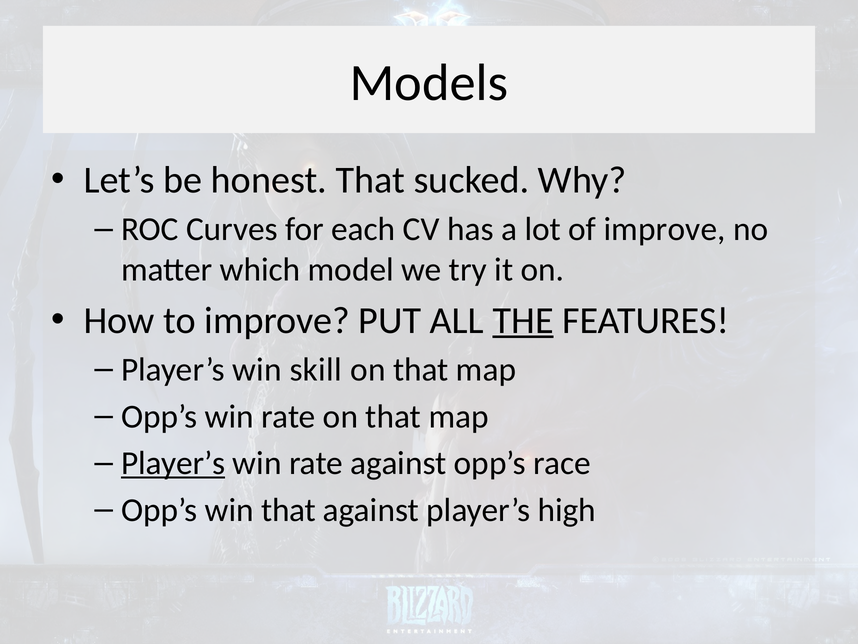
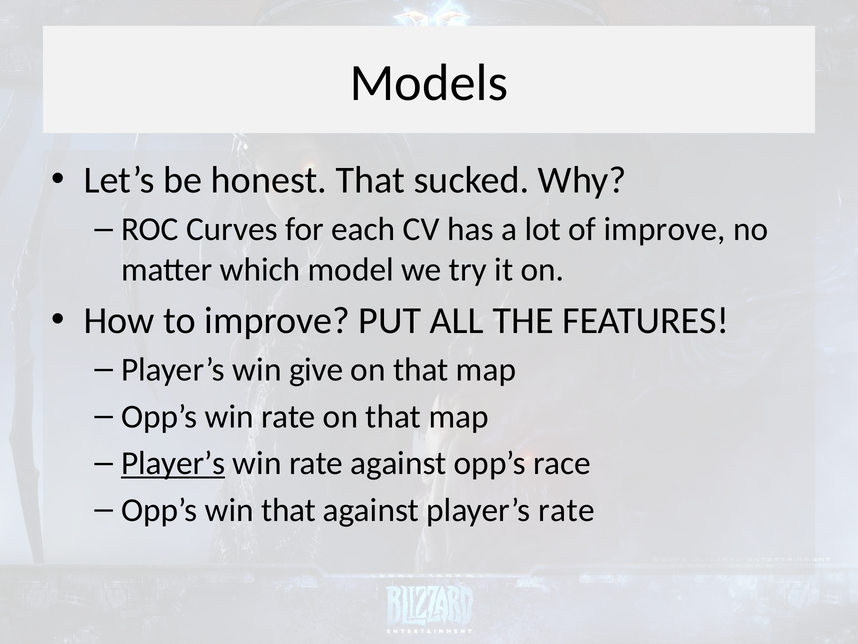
THE underline: present -> none (523, 320)
skill: skill -> give (316, 369)
player’s high: high -> rate (567, 510)
